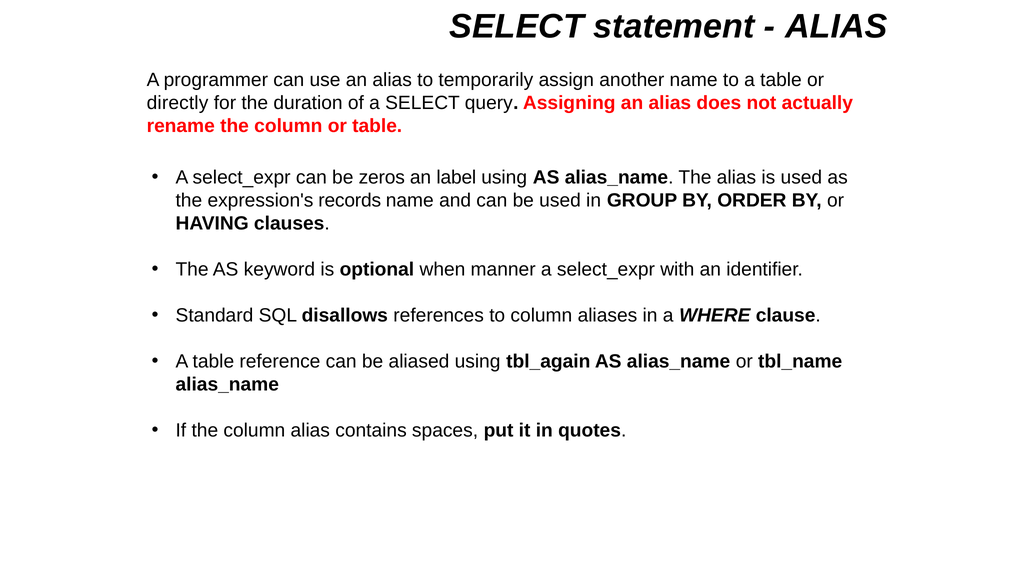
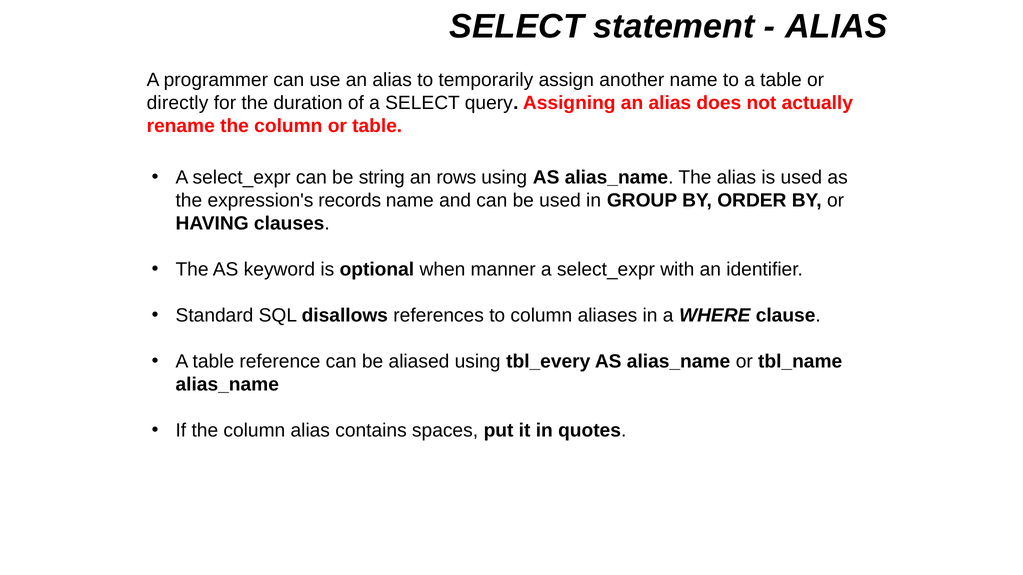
zeros: zeros -> string (382, 178)
label: label -> rows (456, 178)
tbl_again: tbl_again -> tbl_every (548, 362)
